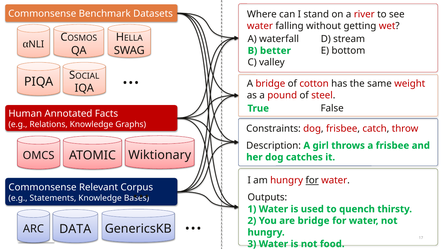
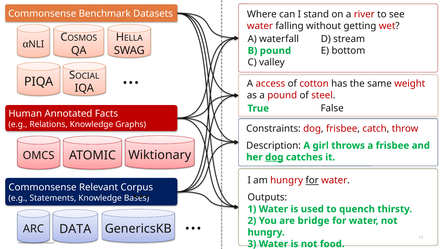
B better: better -> pound (275, 51)
A bridge: bridge -> access (270, 84)
dog underline: none -> present (274, 157)
